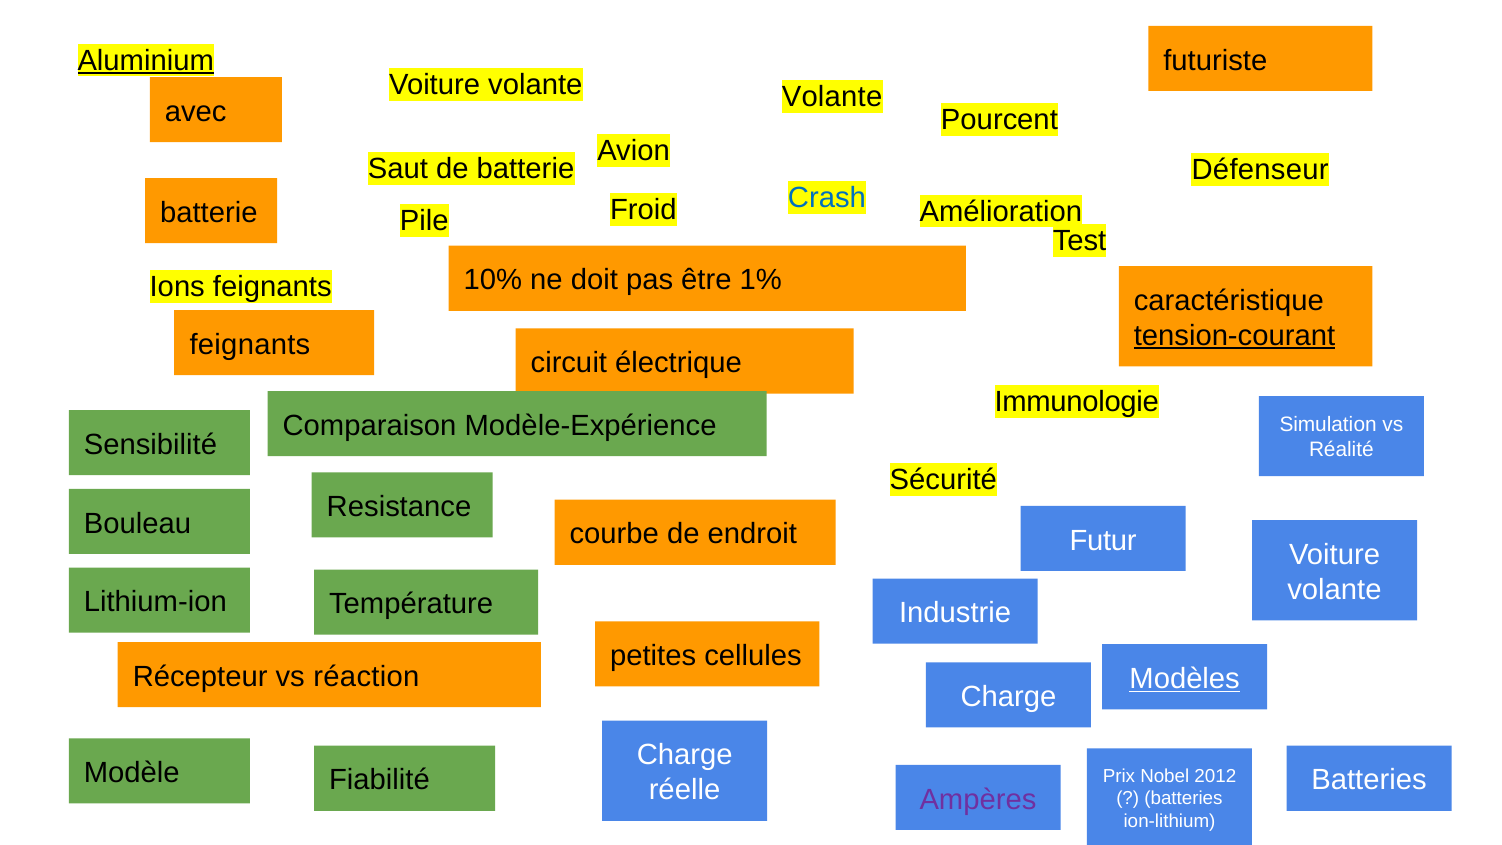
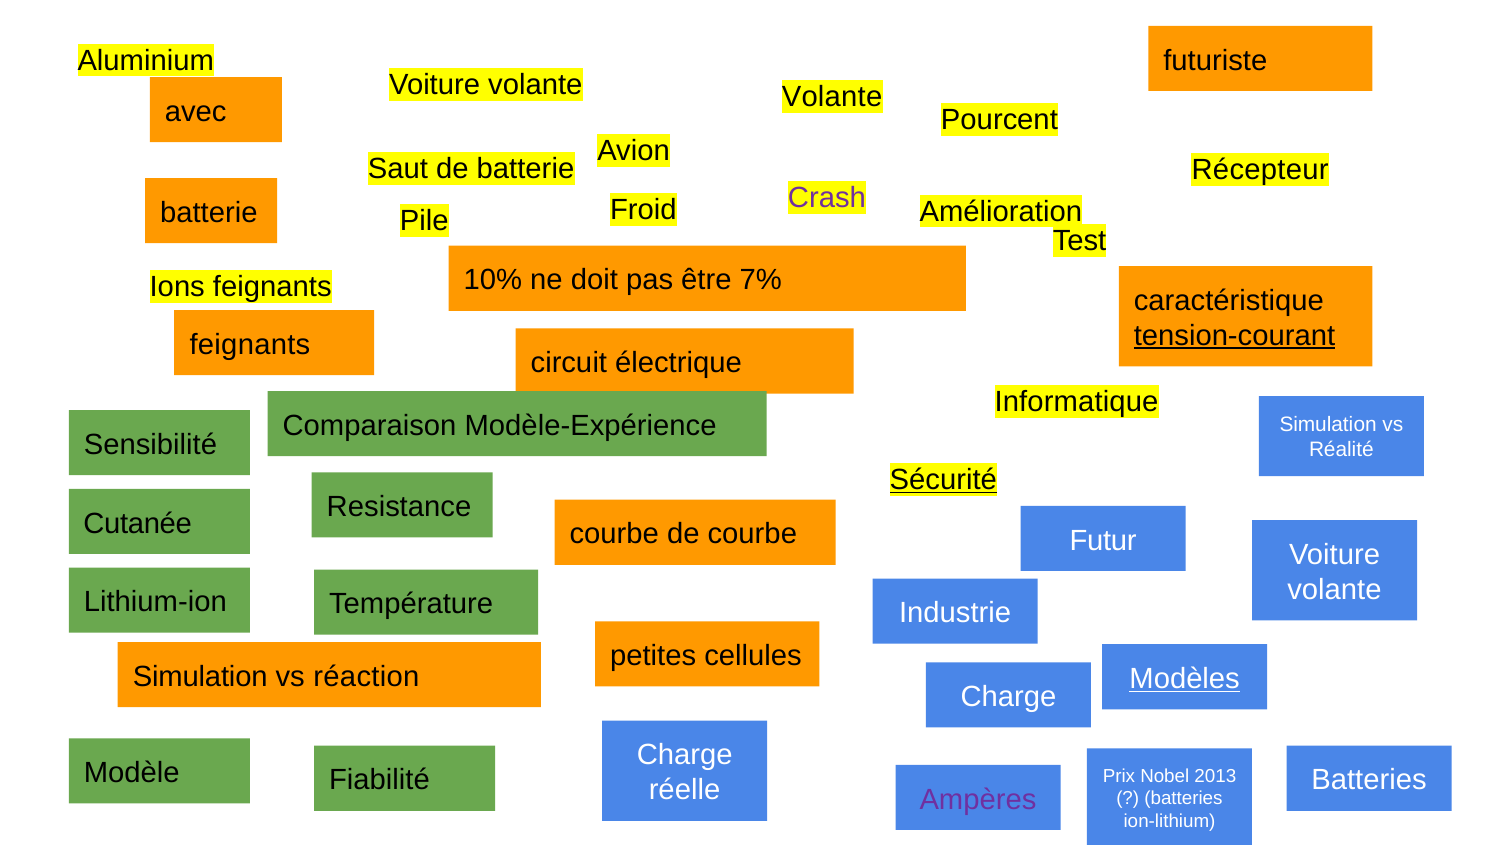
Aluminium underline: present -> none (146, 60)
Défenseur: Défenseur -> Récepteur (1260, 170)
Crash colour: blue -> purple (827, 198)
1%: 1% -> 7% (761, 280)
Immunologie: Immunologie -> Informatique (1076, 402)
Sécurité underline: none -> present (943, 480)
Bouleau: Bouleau -> Cutanée (138, 523)
de endroit: endroit -> courbe (752, 534)
Récepteur: Récepteur -> Simulation (200, 677)
2012: 2012 -> 2013 (1215, 776)
